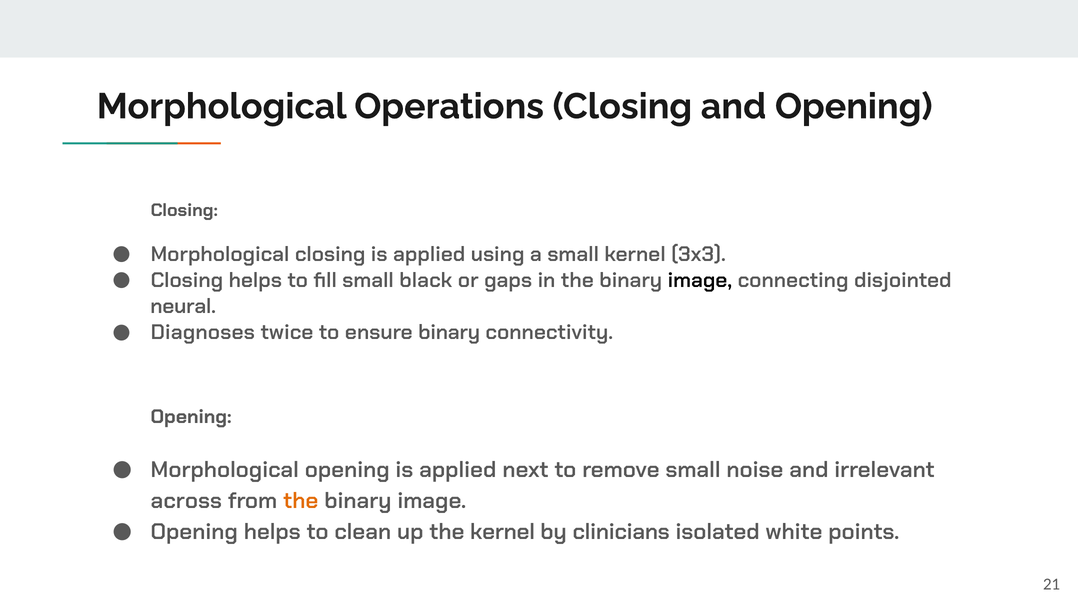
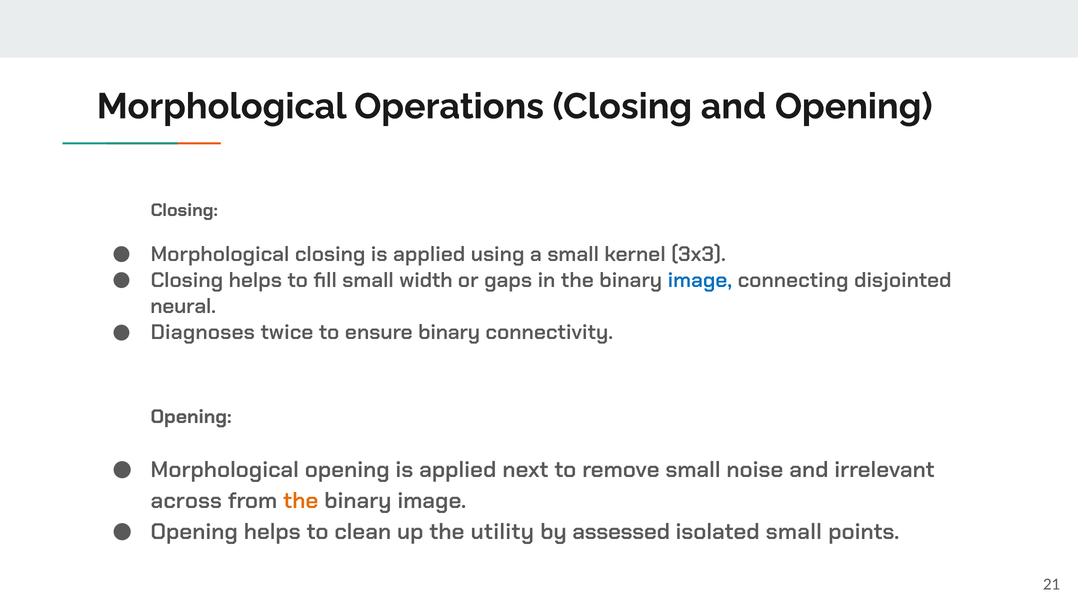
black: black -> width (426, 280)
image colour: black -> blue (700, 280)
the kernel: kernel -> utility (502, 531)
clinicians: clinicians -> assessed (621, 531)
isolated white: white -> small (794, 531)
